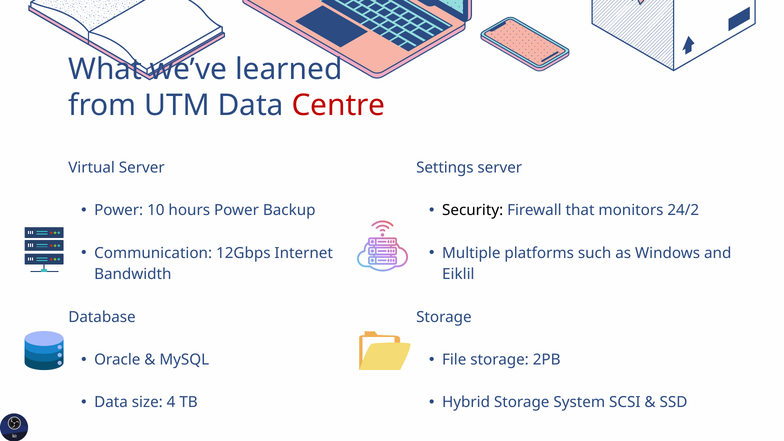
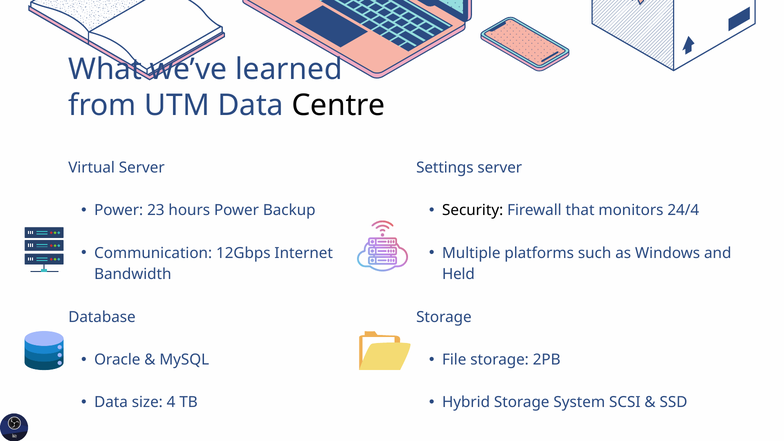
Centre colour: red -> black (338, 105)
10: 10 -> 23 (156, 210)
24/2: 24/2 -> 24/4 (683, 210)
Eiklil: Eiklil -> Held (458, 274)
